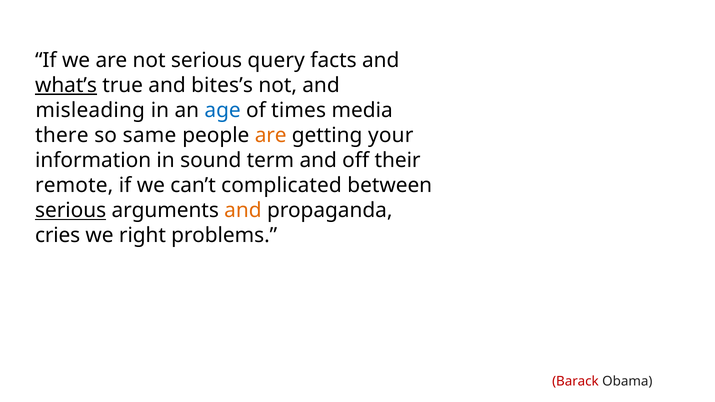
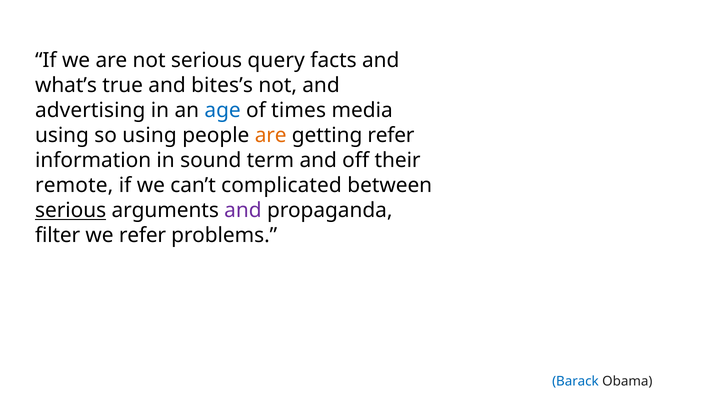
what’s underline: present -> none (66, 85)
misleading: misleading -> advertising (90, 110)
there: there -> using (62, 135)
so same: same -> using (150, 135)
getting your: your -> refer (391, 135)
and colour: orange -> purple (243, 211)
cries: cries -> filter (58, 236)
we right: right -> refer (143, 236)
Barack colour: red -> blue (575, 381)
